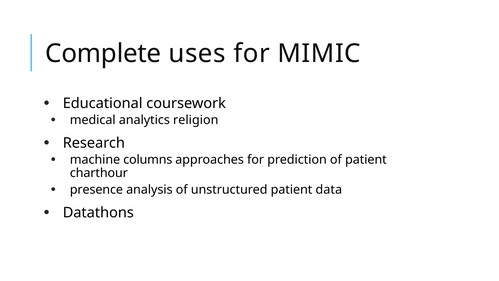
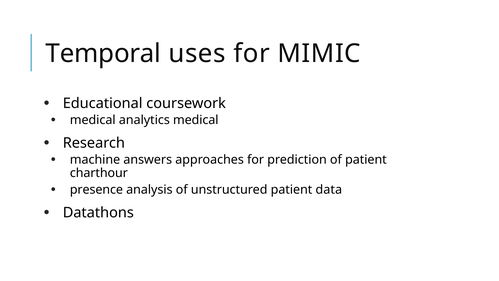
Complete: Complete -> Temporal (103, 54)
analytics religion: religion -> medical (196, 120)
columns: columns -> answers (148, 159)
